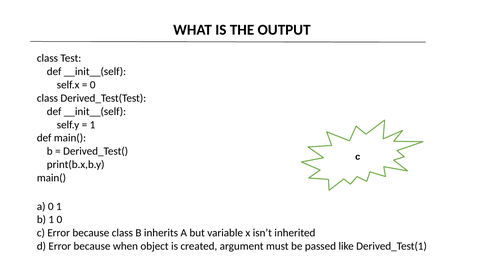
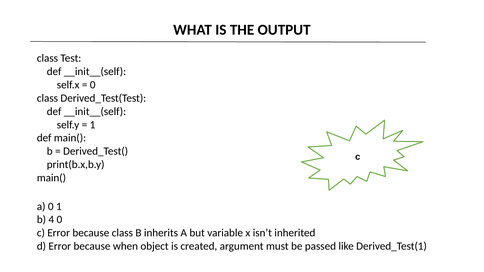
b 1: 1 -> 4 (51, 220)
